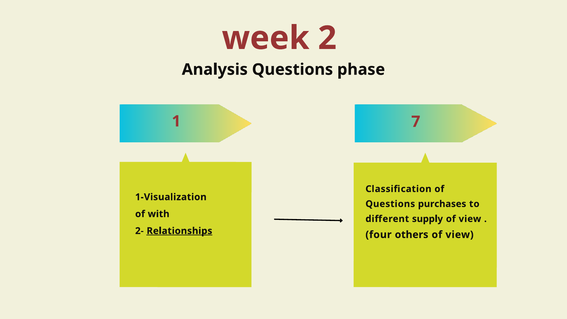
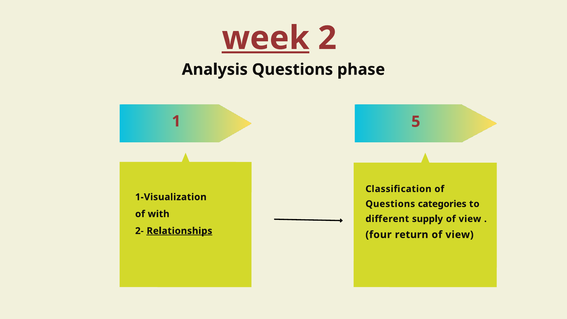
week underline: none -> present (266, 38)
7: 7 -> 5 (416, 122)
purchases: purchases -> categories (442, 204)
others: others -> return (412, 235)
